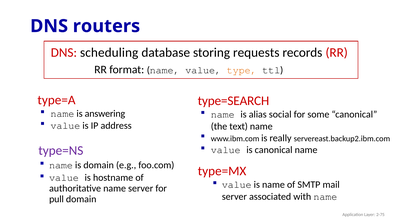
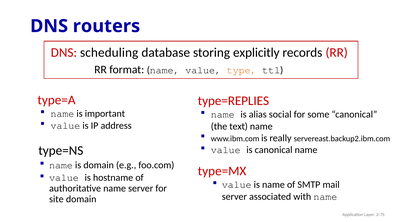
requests: requests -> explicitly (256, 53)
type=SEARCH: type=SEARCH -> type=REPLIES (233, 101)
answering: answering -> important (105, 114)
type=NS colour: purple -> black (61, 151)
pull: pull -> site (56, 199)
